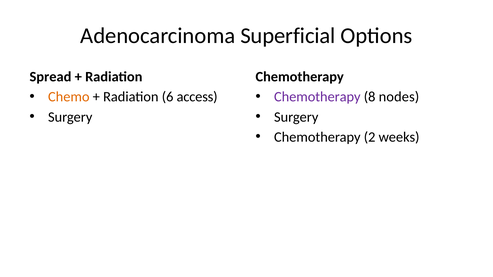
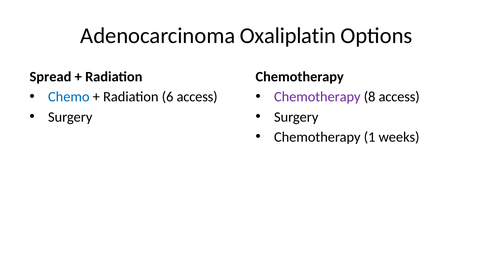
Superficial: Superficial -> Oxaliplatin (288, 36)
Chemo colour: orange -> blue (69, 97)
8 nodes: nodes -> access (399, 97)
2: 2 -> 1 (370, 137)
